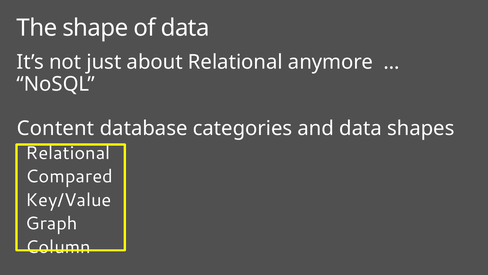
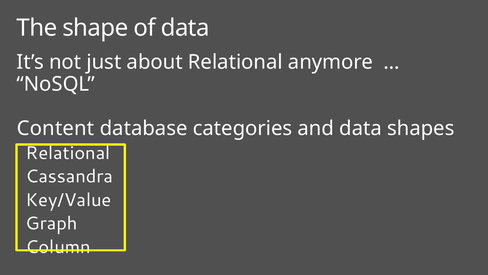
Compared: Compared -> Cassandra (69, 176)
